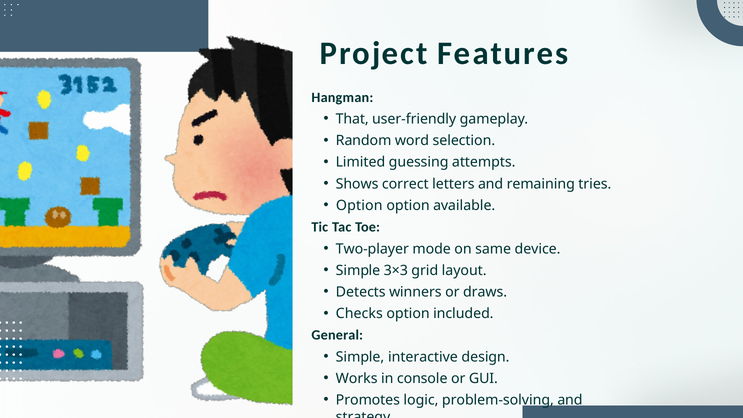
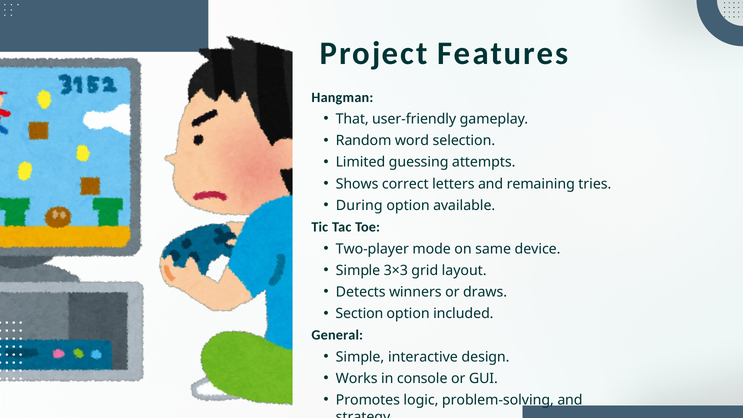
Option: Option -> During (359, 206)
Checks: Checks -> Section (359, 314)
